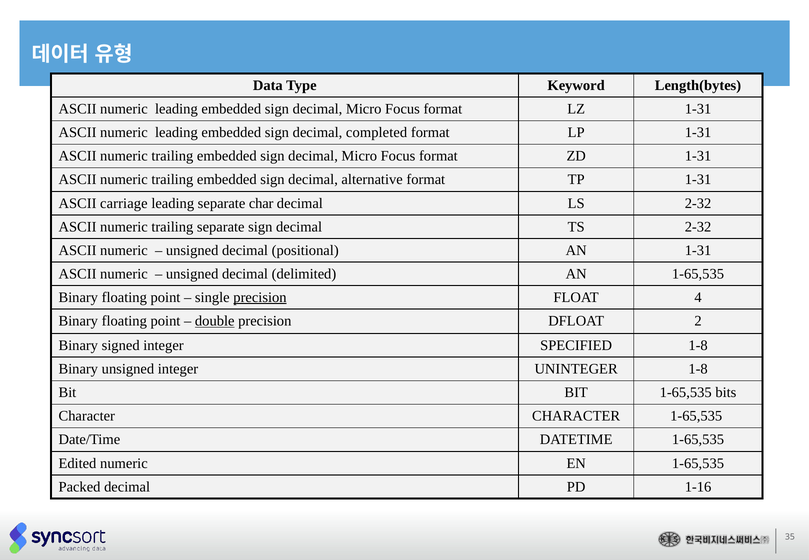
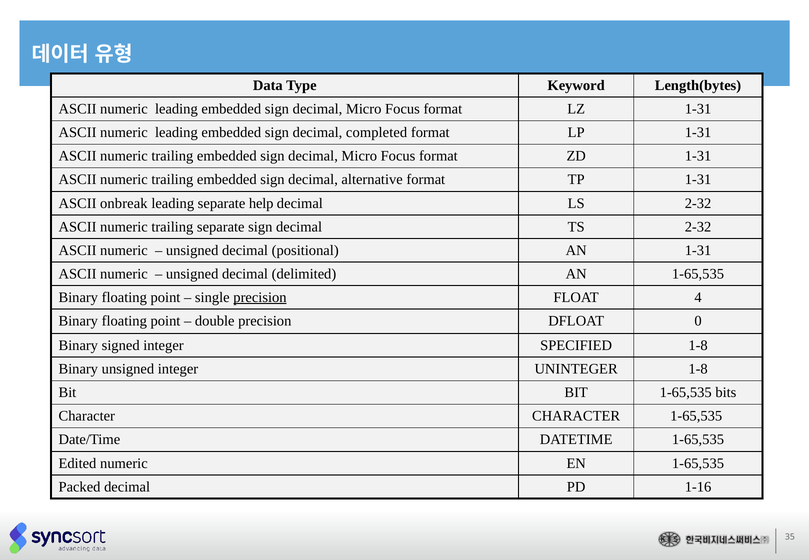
carriage: carriage -> onbreak (124, 203)
char: char -> help (261, 203)
double underline: present -> none (215, 321)
2: 2 -> 0 (698, 321)
